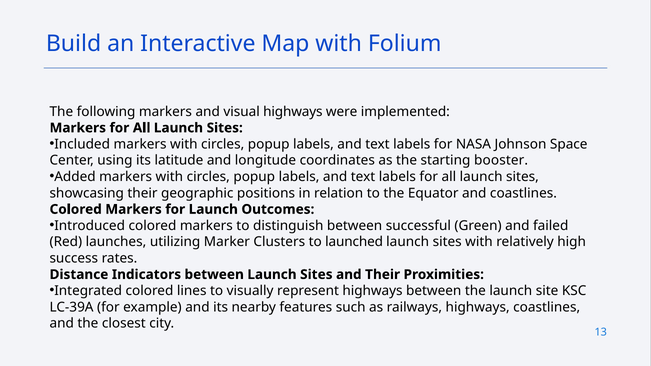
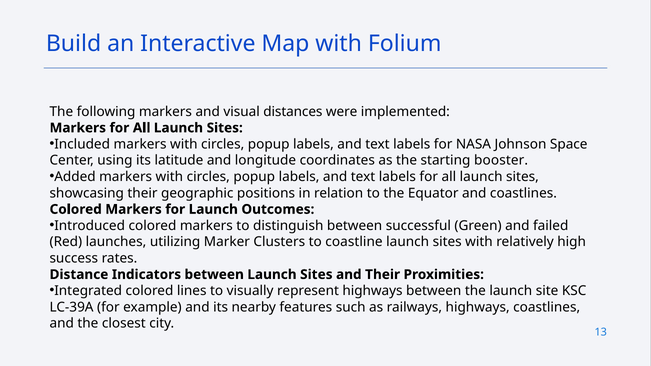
visual highways: highways -> distances (293, 112)
launched: launched -> coastline (354, 242)
